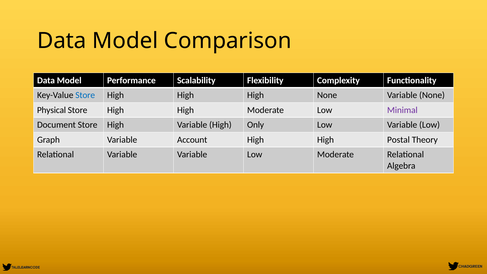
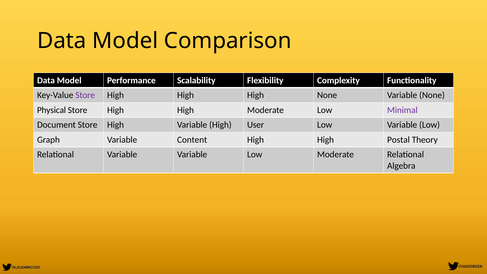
Store colour: blue -> purple (85, 95)
Only: Only -> User (256, 125)
Account: Account -> Content (192, 140)
